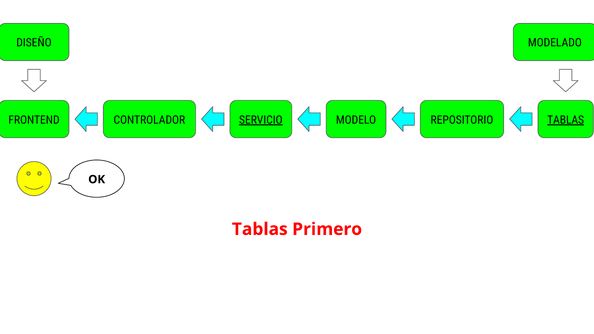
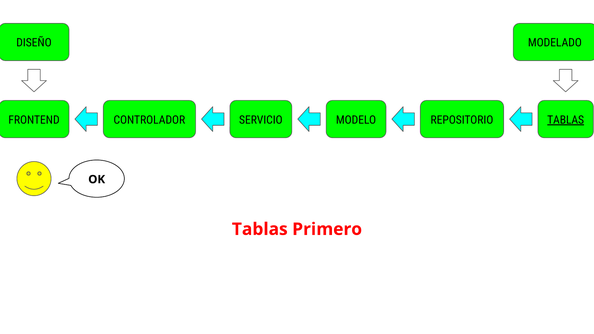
SERVICIO underline: present -> none (261, 120)
